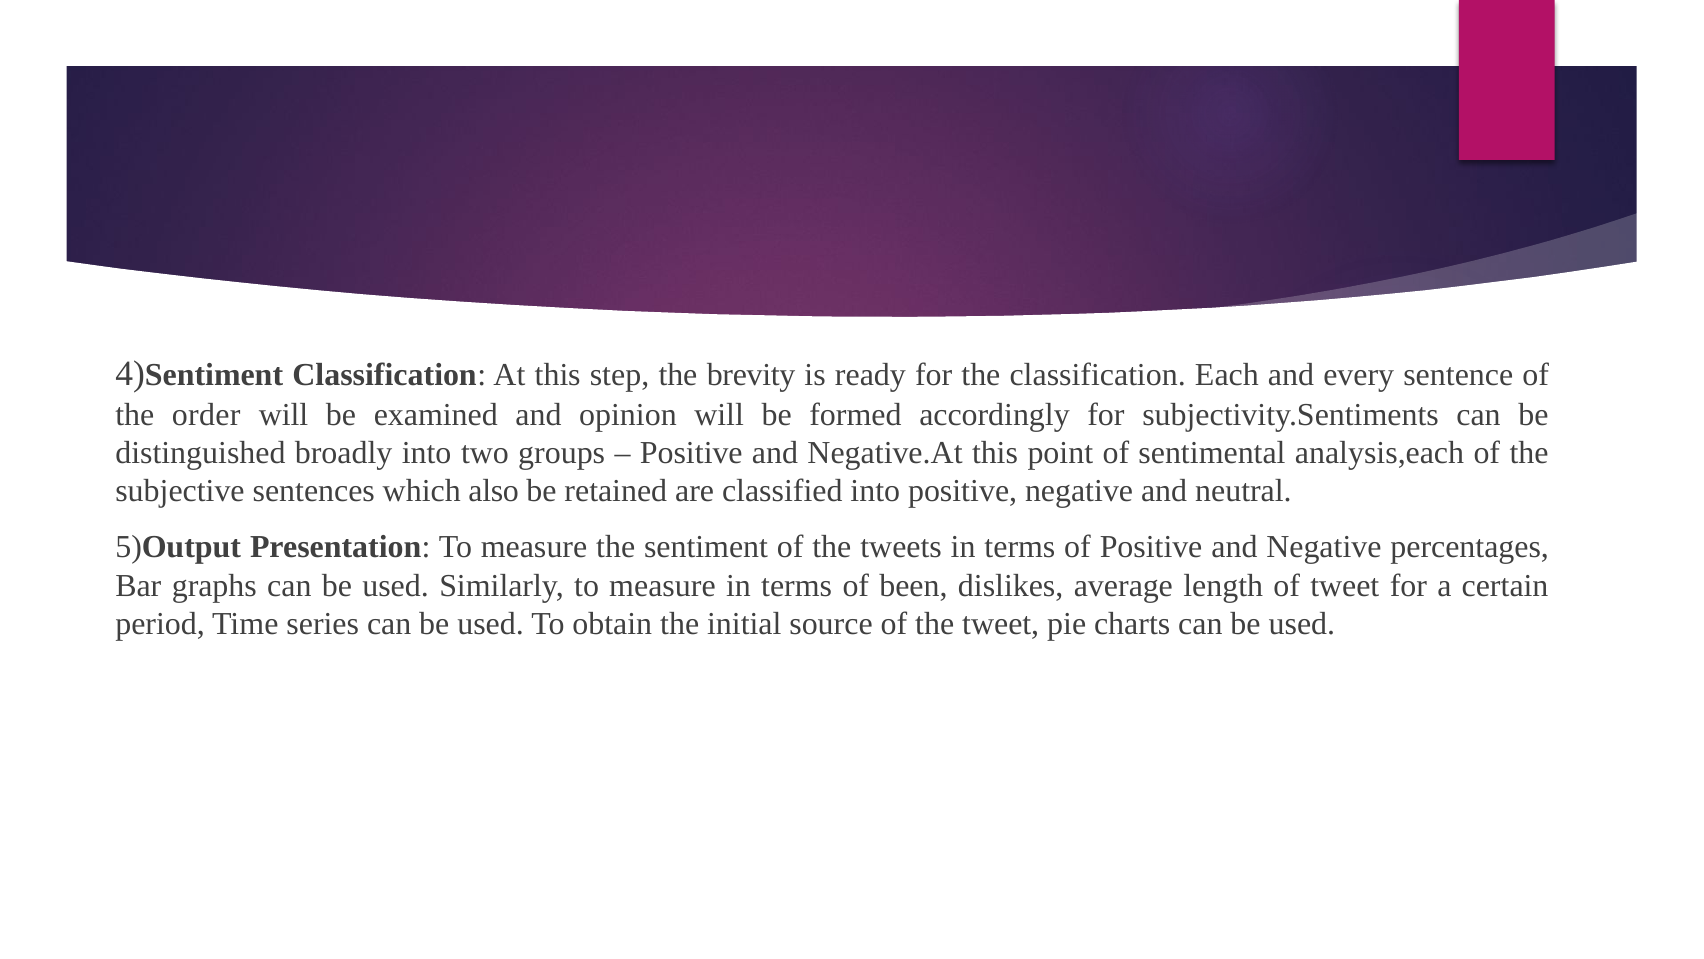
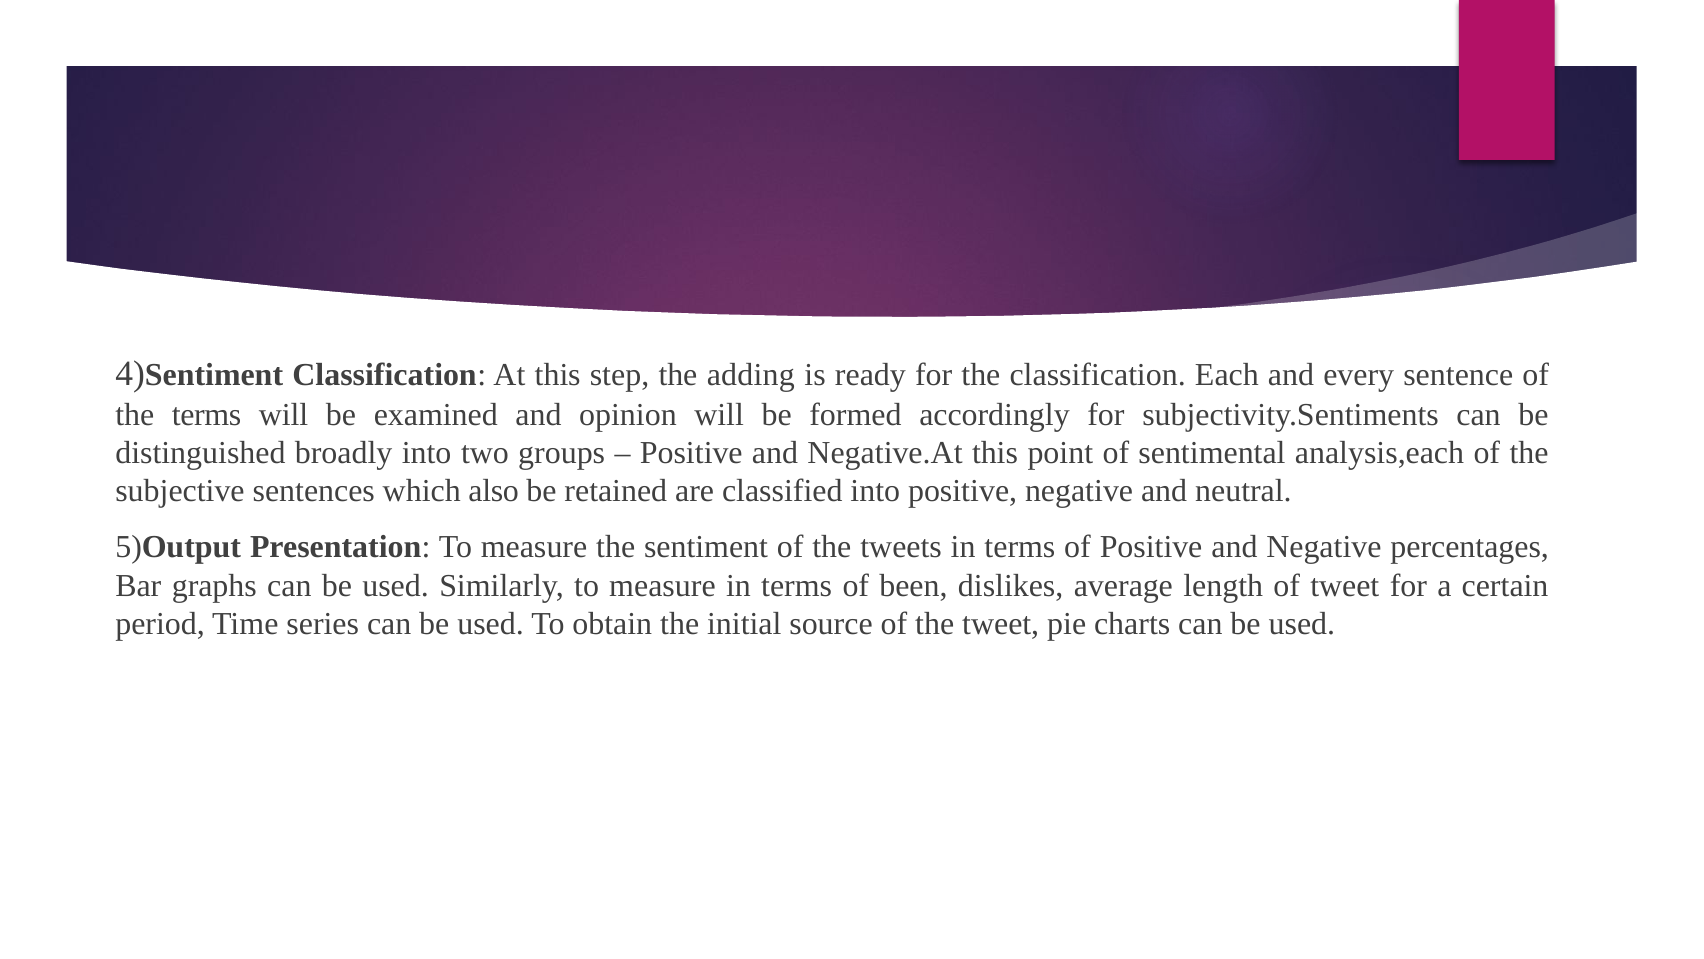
brevity: brevity -> adding (751, 375)
the order: order -> terms (207, 414)
